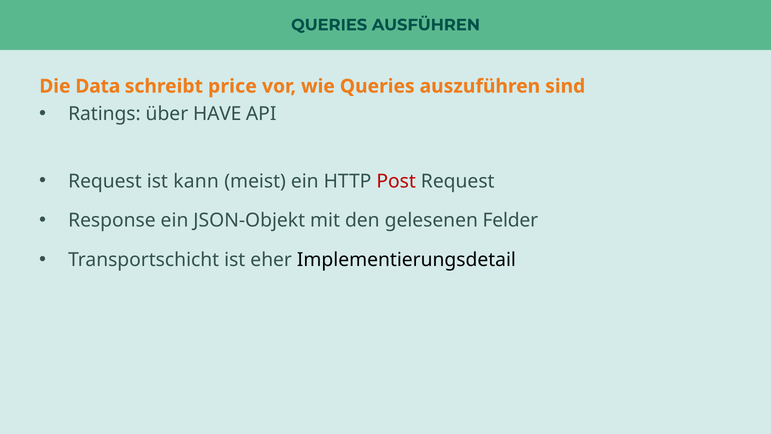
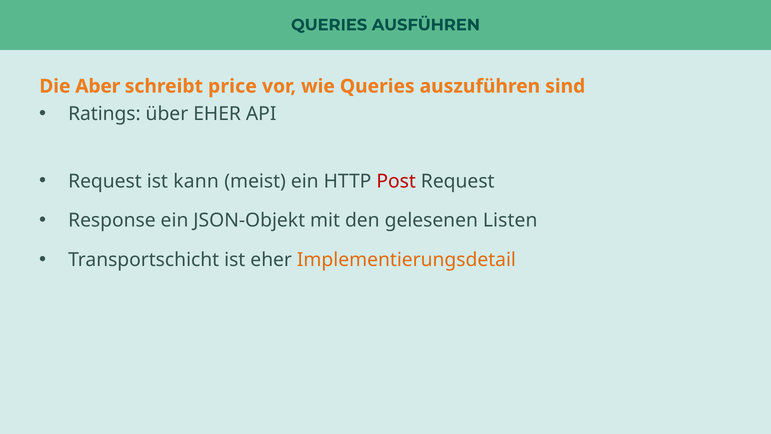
Data: Data -> Aber (98, 86)
über HAVE: HAVE -> EHER (217, 114)
Felder: Felder -> Listen (510, 220)
Implementierungsdetail colour: black -> orange (406, 260)
